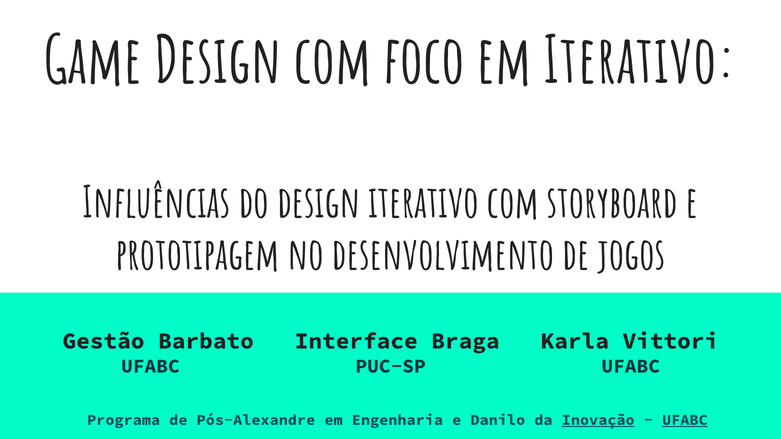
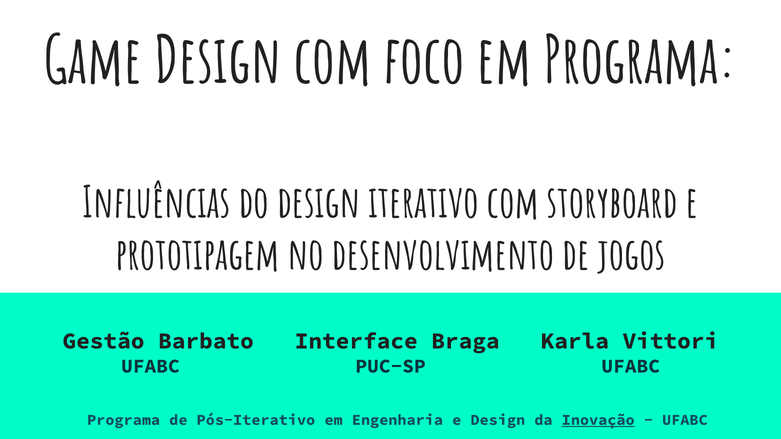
em Iterativo: Iterativo -> Programa (640, 62)
Pós-Alexandre: Pós-Alexandre -> Pós-Iterativo (256, 420)
e Danilo: Danilo -> Design (498, 420)
UFABC underline: present -> none (685, 420)
